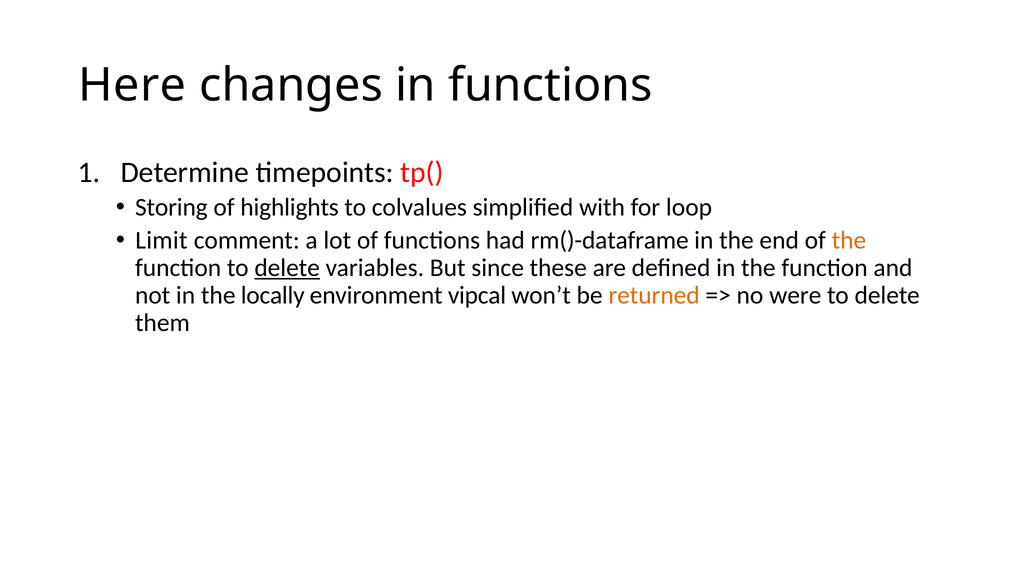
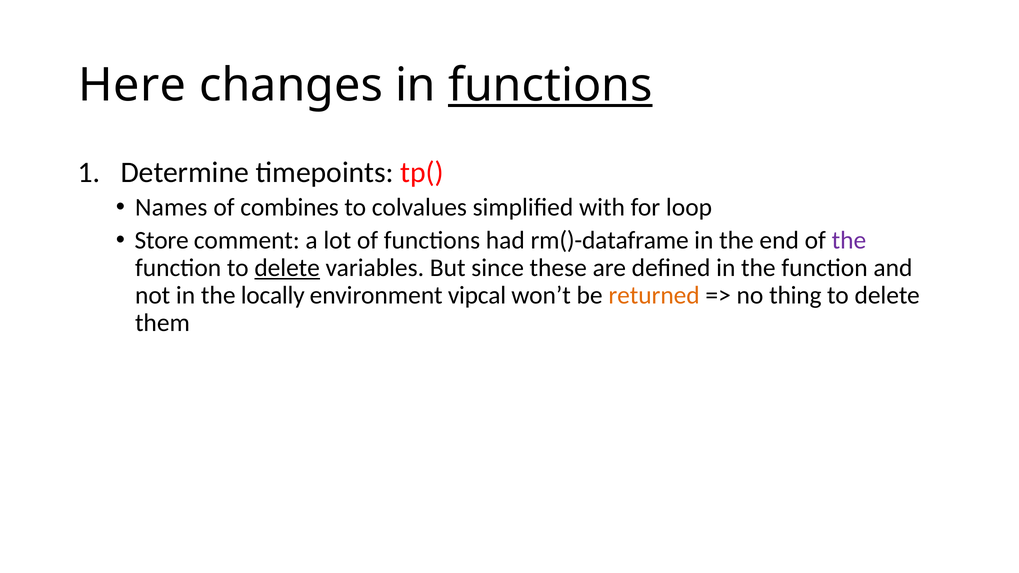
functions underline: none -> present (550, 86)
Storing: Storing -> Names (171, 207)
highlights: highlights -> combines (290, 207)
Limit: Limit -> Store (162, 240)
the colour: orange -> purple (849, 240)
were: were -> thing (795, 295)
